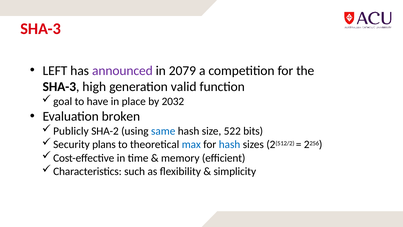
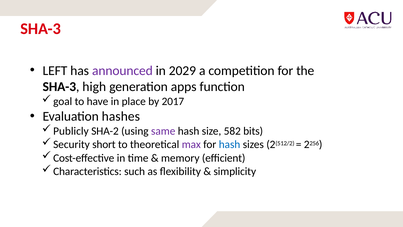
2079: 2079 -> 2029 (182, 71)
valid: valid -> apps (184, 87)
2032: 2032 -> 2017 (173, 101)
broken: broken -> hashes (121, 116)
same colour: blue -> purple (163, 131)
522: 522 -> 582 (232, 131)
plans: plans -> short (104, 144)
max colour: blue -> purple (191, 144)
